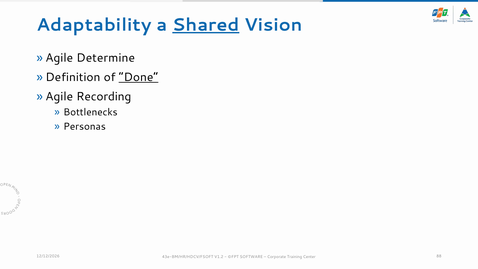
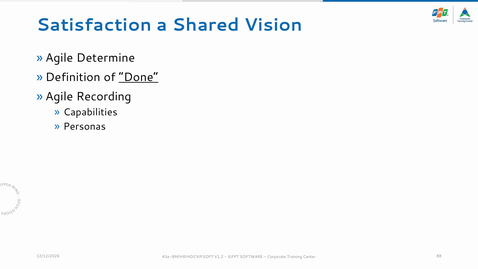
Adaptability: Adaptability -> Satisfaction (94, 25)
Shared underline: present -> none (206, 25)
Bottlenecks: Bottlenecks -> Capabilities (90, 112)
